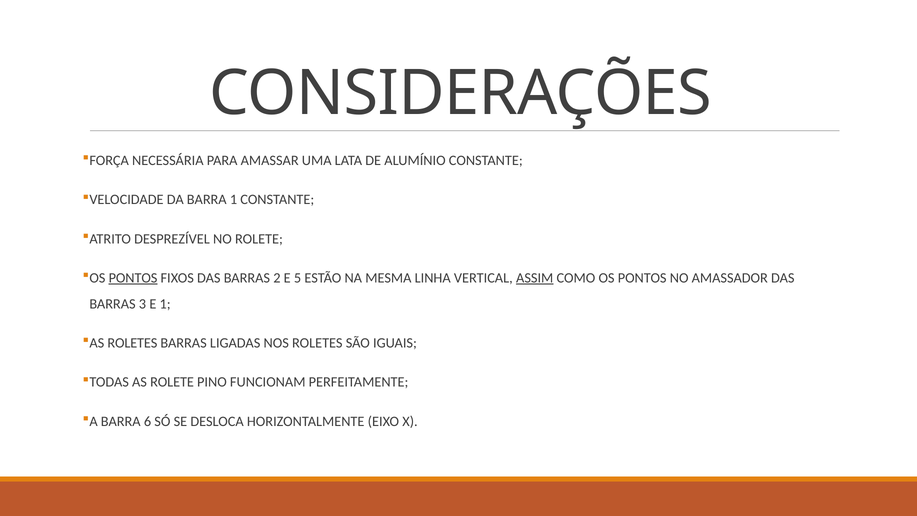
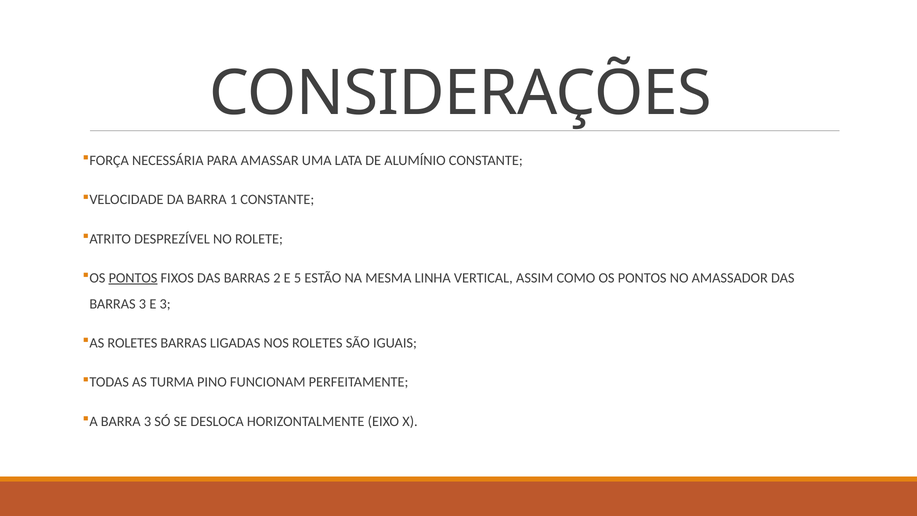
ASSIM underline: present -> none (535, 278)
E 1: 1 -> 3 (165, 304)
AS ROLETE: ROLETE -> TURMA (172, 382)
BARRA 6: 6 -> 3 (148, 421)
